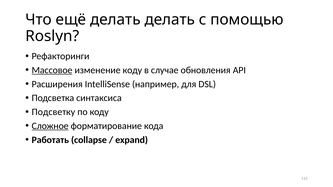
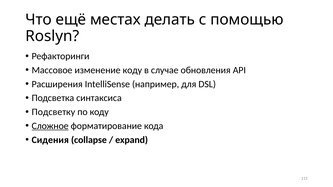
ещё делать: делать -> местах (115, 20)
Массовое underline: present -> none (52, 70)
Работать: Работать -> Сидения (50, 140)
